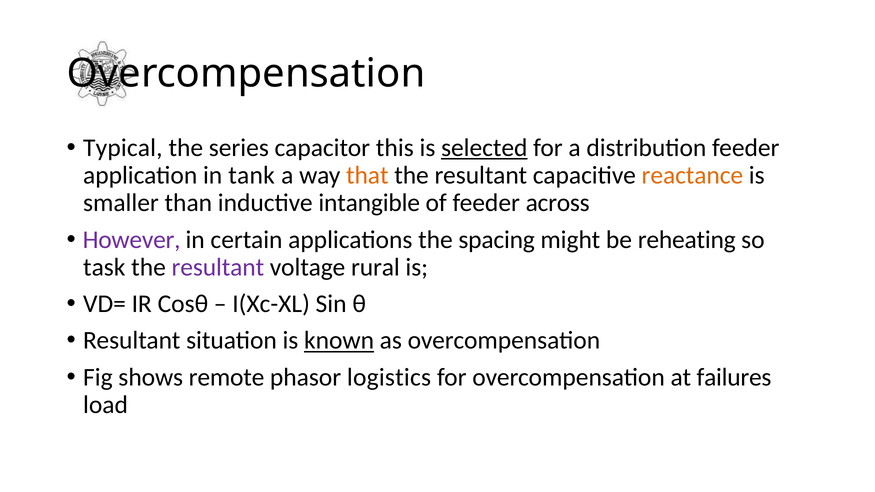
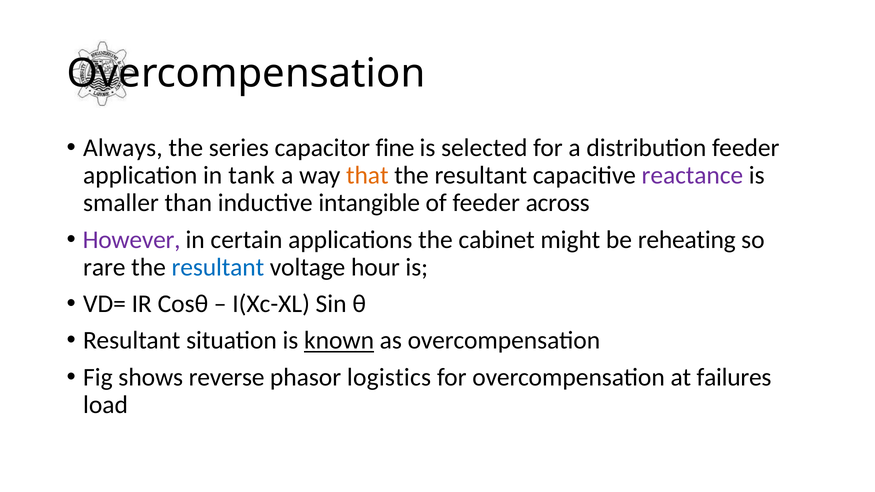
Typical: Typical -> Always (123, 148)
this: this -> fine (395, 148)
selected underline: present -> none (484, 148)
reactance colour: orange -> purple (692, 176)
spacing: spacing -> cabinet (497, 240)
task: task -> rare (104, 267)
resultant colour: purple -> blue (218, 267)
rural: rural -> hour (375, 267)
remote: remote -> reverse (227, 377)
